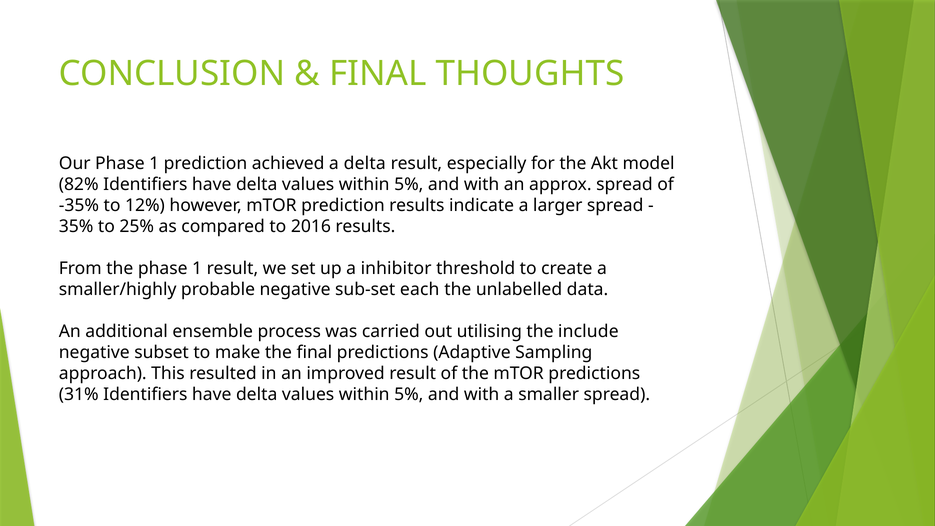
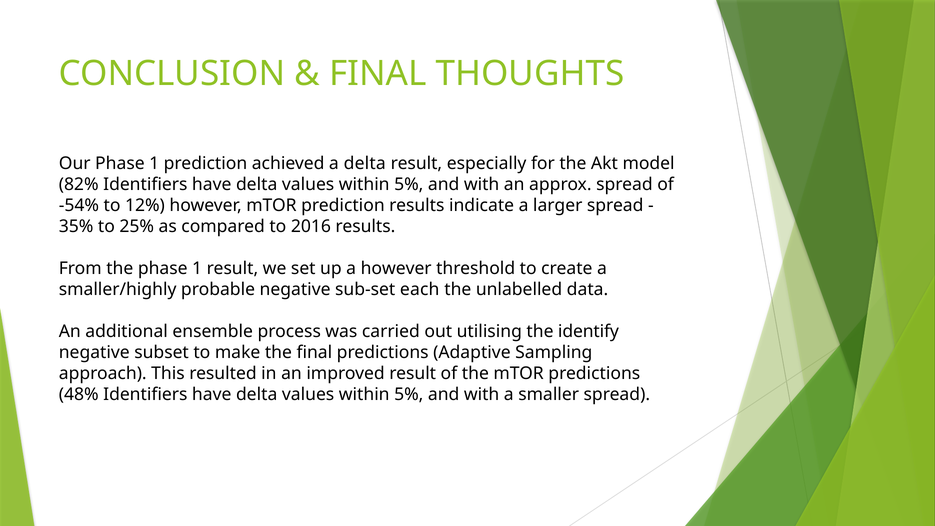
-35%: -35% -> -54% (79, 205)
a inhibitor: inhibitor -> however (396, 268)
include: include -> identify (588, 332)
31%: 31% -> 48% (79, 395)
